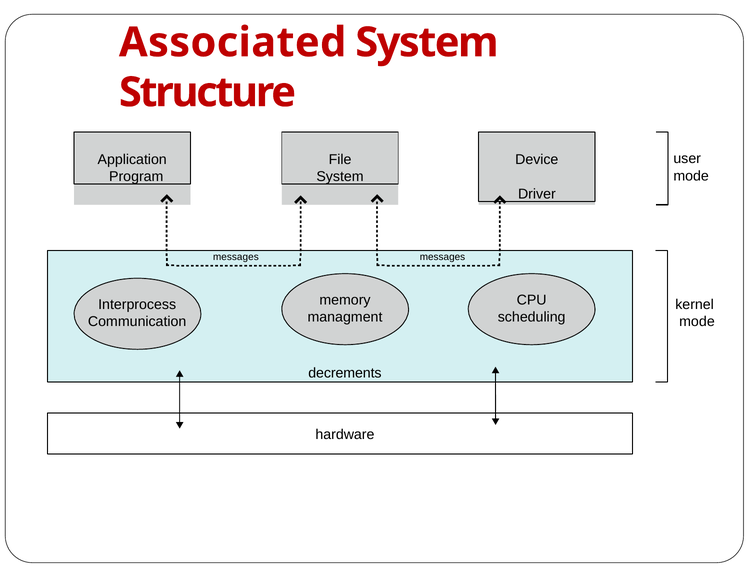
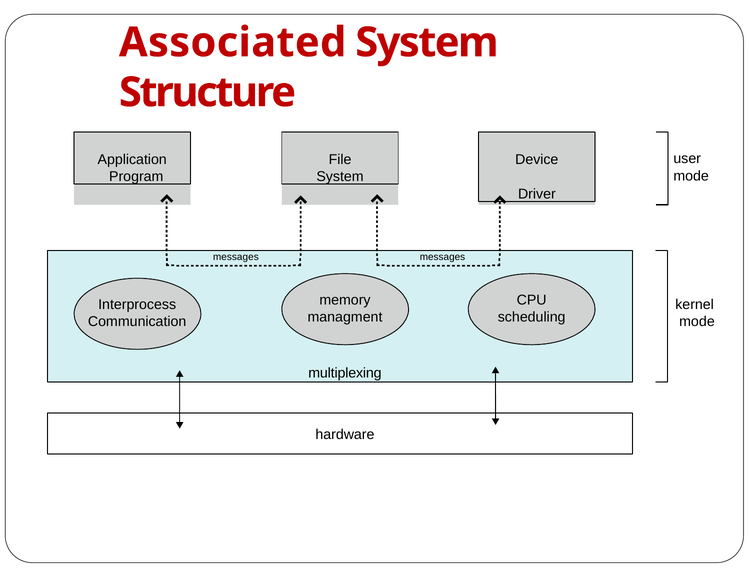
decrements: decrements -> multiplexing (345, 373)
